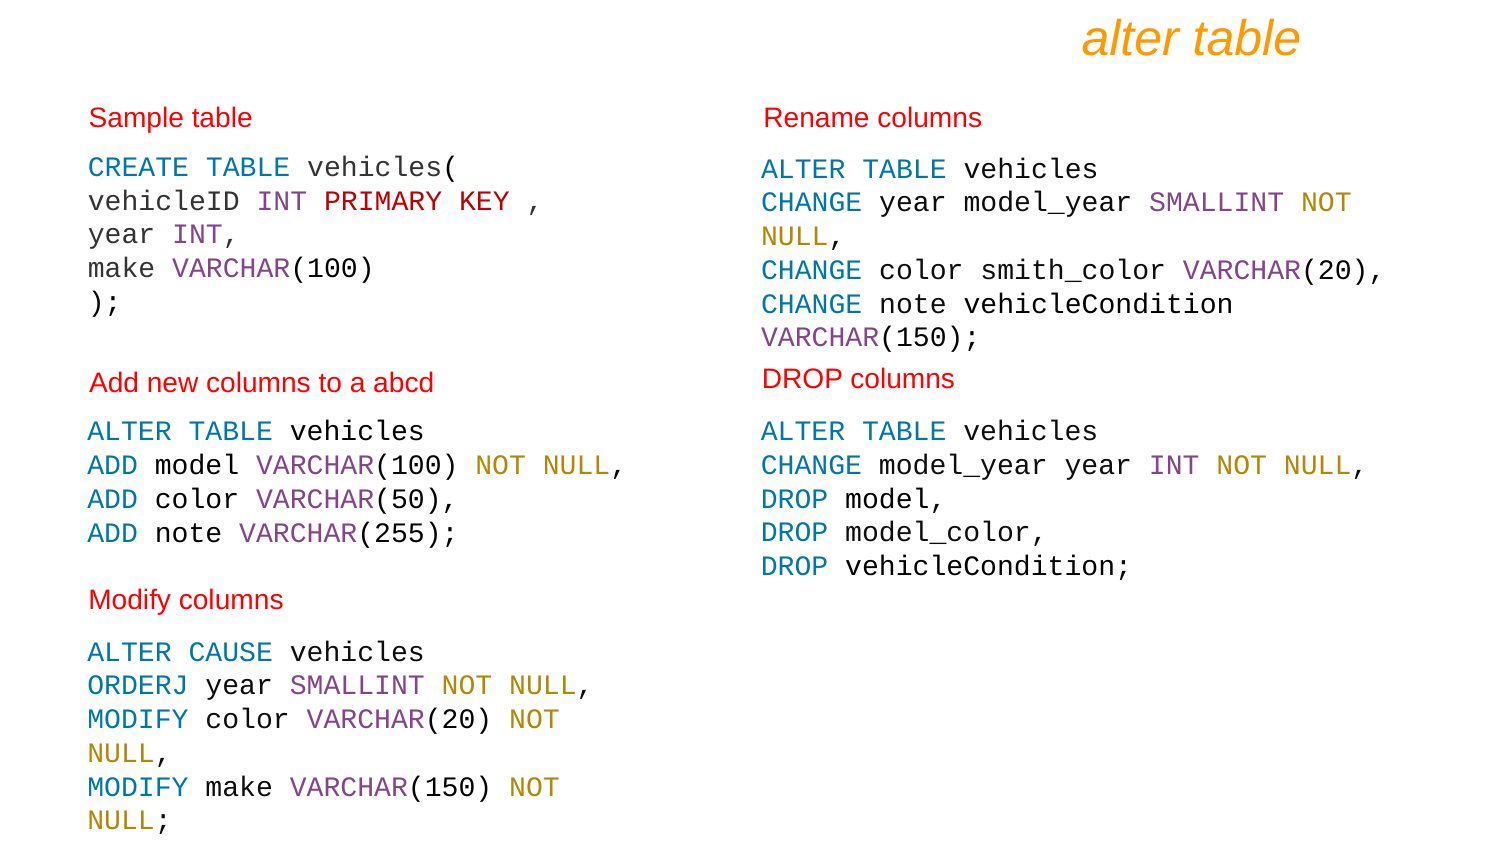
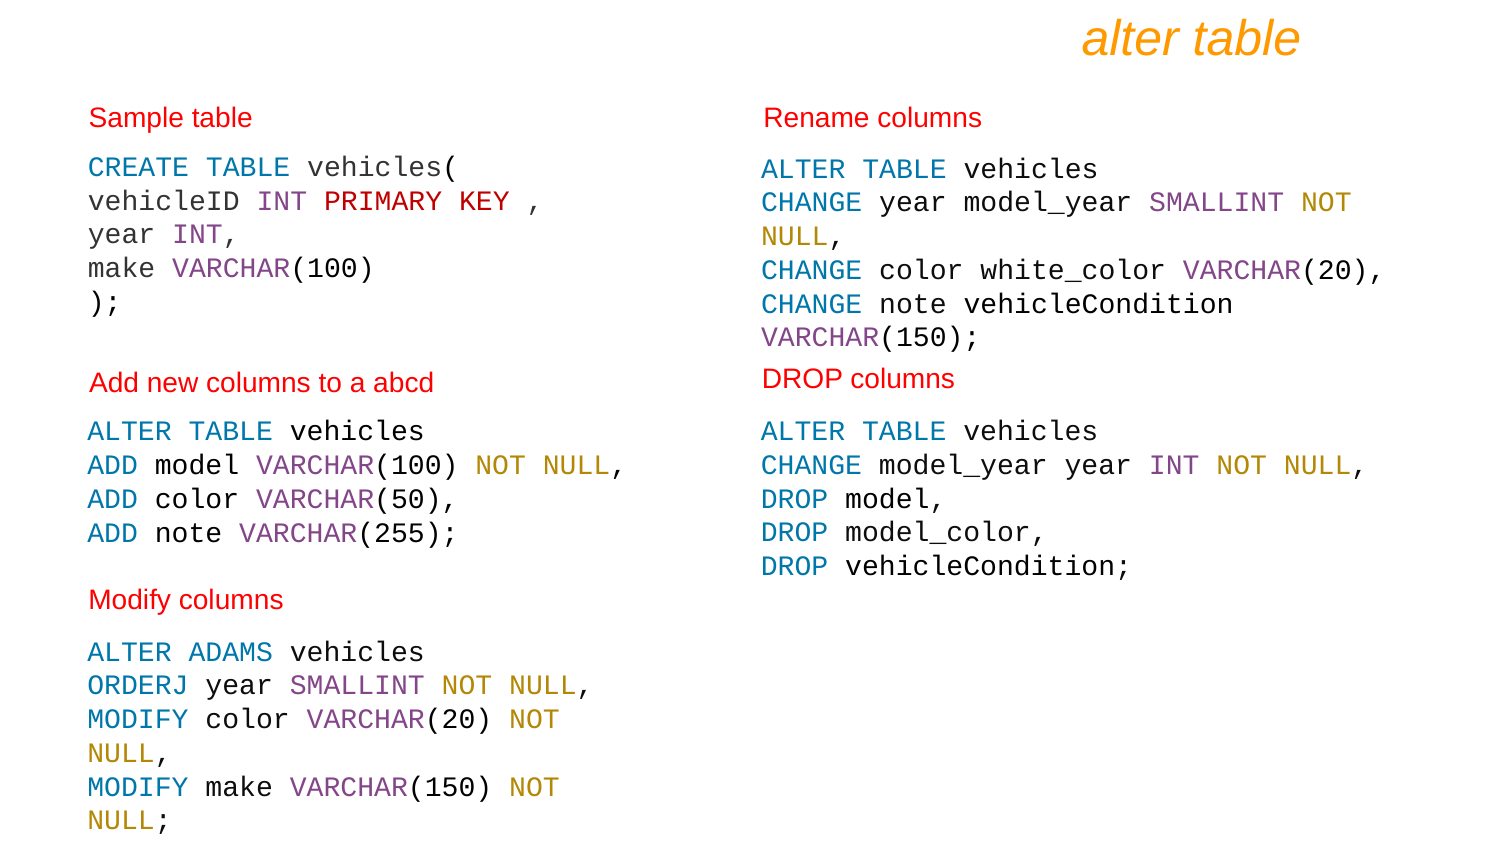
smith_color: smith_color -> white_color (1073, 270)
CAUSE: CAUSE -> ADAMS (231, 652)
